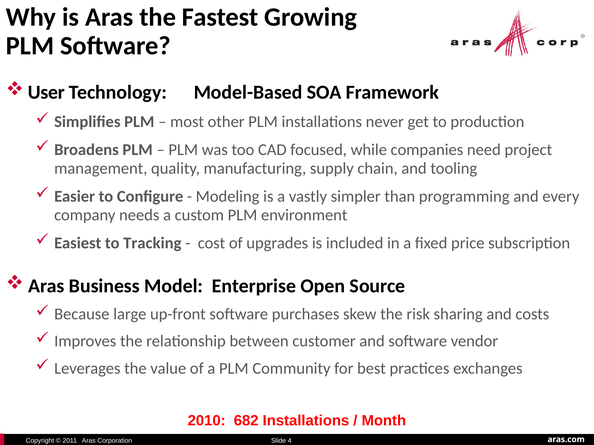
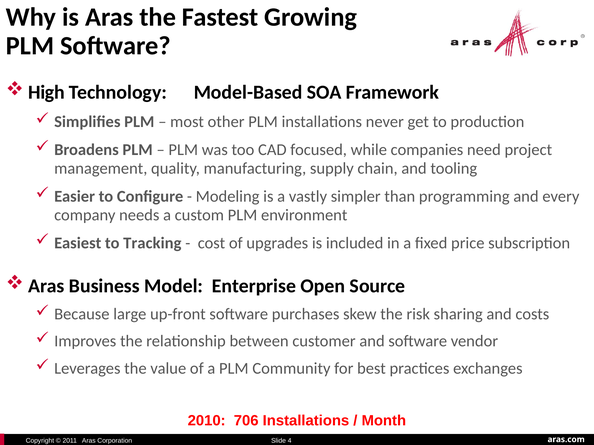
User: User -> High (46, 92)
682: 682 -> 706 (246, 421)
